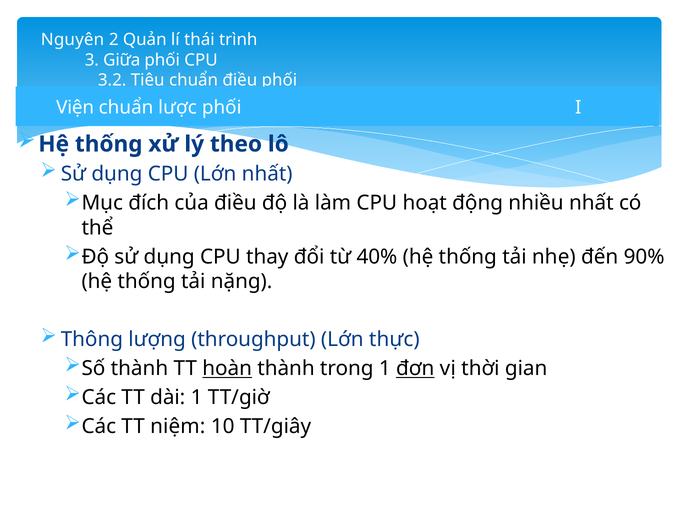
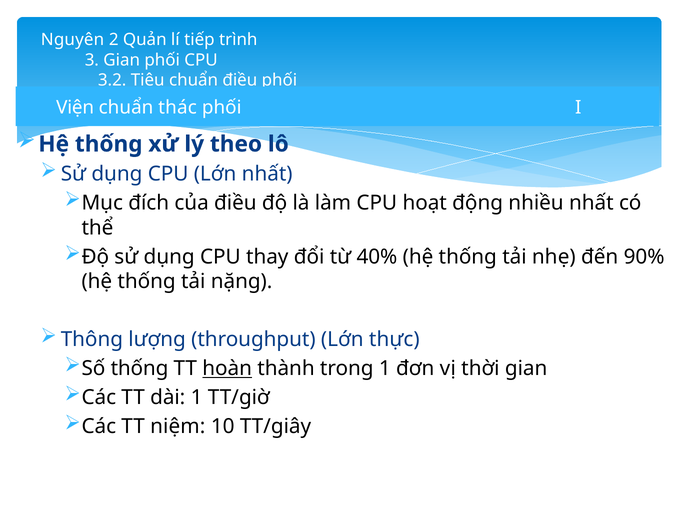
thái: thái -> tiếp (199, 40)
3 Giữa: Giữa -> Gian (122, 60)
lược: lược -> thác (178, 108)
Số thành: thành -> thống (140, 369)
đơn underline: present -> none (415, 369)
